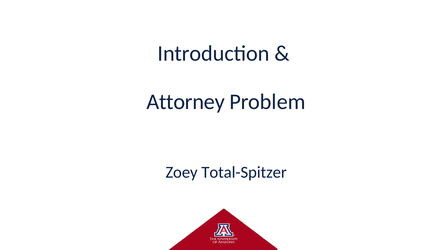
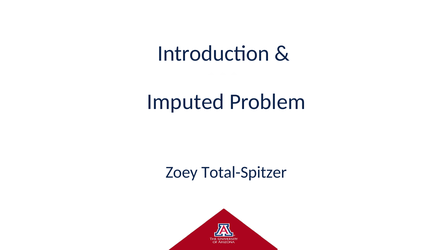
Attorney: Attorney -> Imputed (185, 102)
